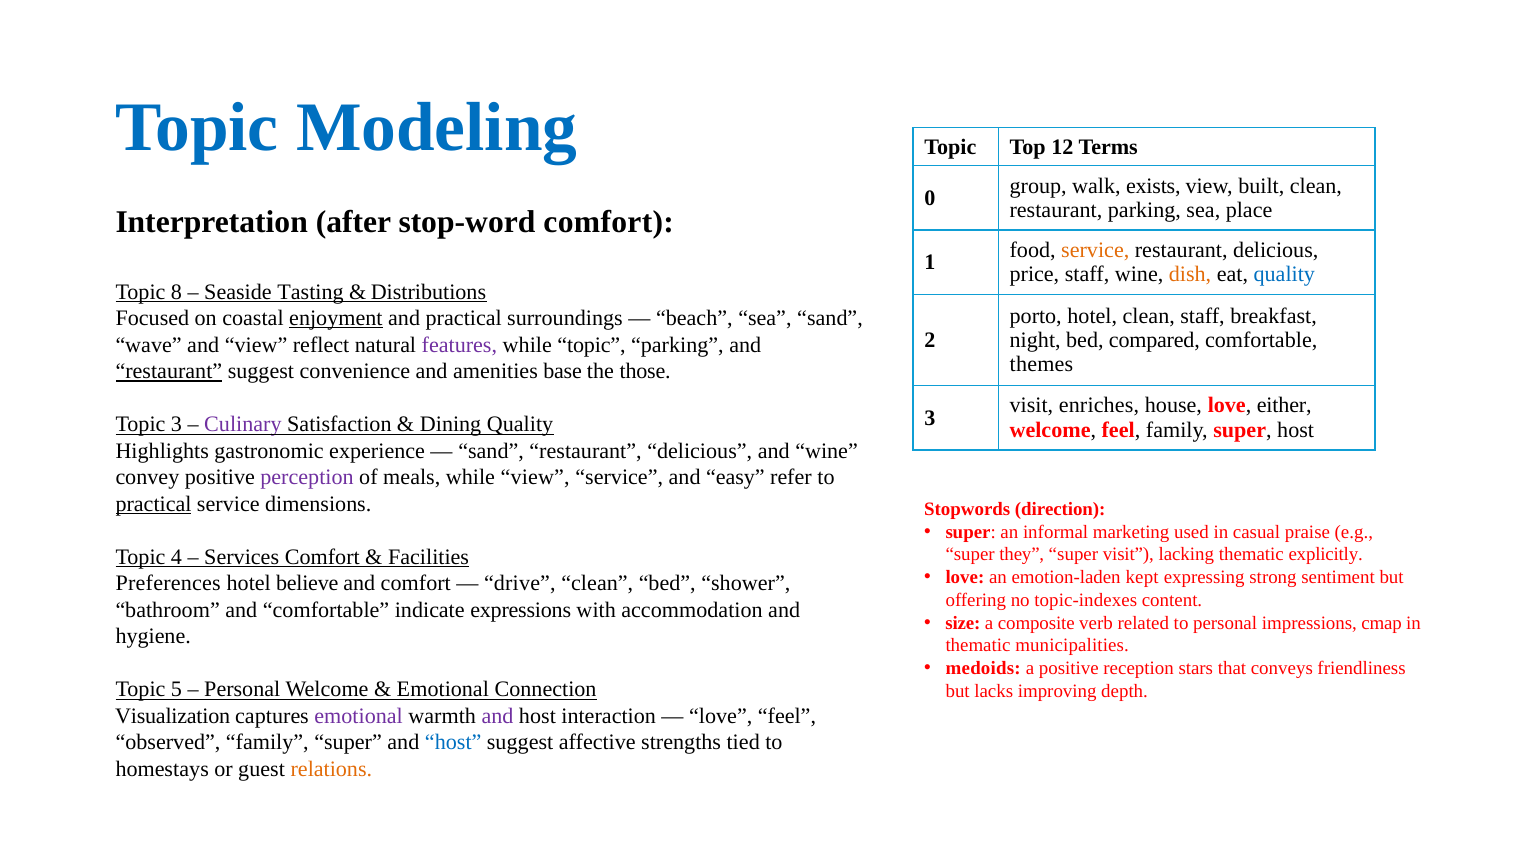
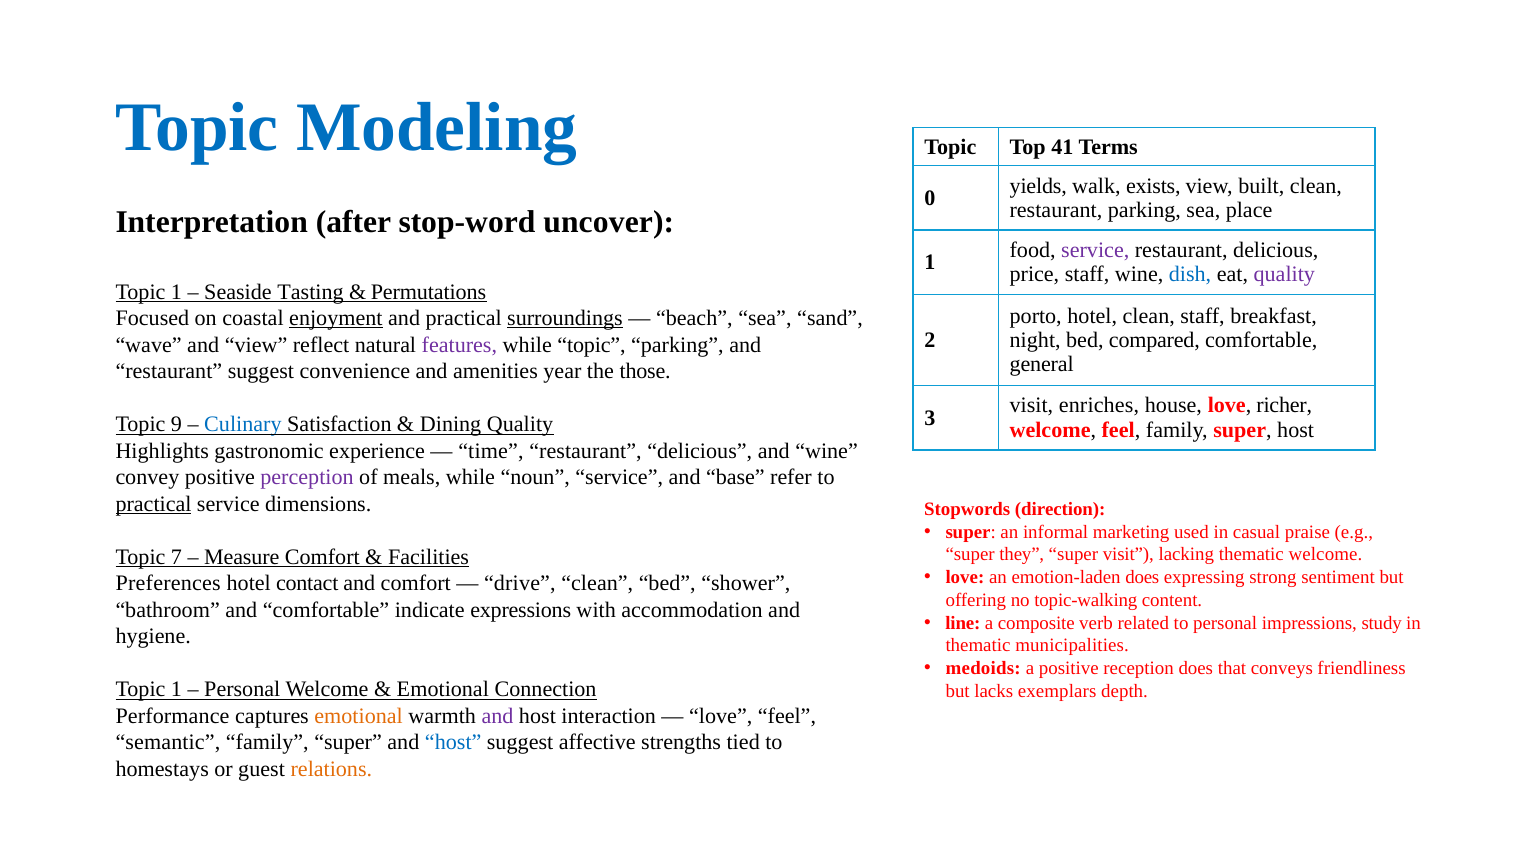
12: 12 -> 41 (1062, 147)
group: group -> yields (1038, 186)
stop-word comfort: comfort -> uncover (609, 222)
service colour: orange -> purple (1095, 250)
dish colour: orange -> blue (1190, 275)
quality colour: blue -> purple (1284, 275)
8: 8 -> 1 (176, 292)
Distributions: Distributions -> Permutations (429, 292)
surroundings underline: none -> present (565, 318)
themes: themes -> general (1042, 365)
restaurant underline: present -> none (169, 371)
base: base -> year (562, 371)
either: either -> richer (1284, 406)
Topic 3: 3 -> 9 (176, 424)
Culinary colour: purple -> blue (243, 424)
sand: sand -> time (491, 451)
while view: view -> noun (535, 478)
easy: easy -> base (735, 478)
thematic explicitly: explicitly -> welcome (1325, 555)
4: 4 -> 7 (176, 557)
Services: Services -> Measure (242, 557)
emotion-laden kept: kept -> does (1142, 578)
believe: believe -> contact (307, 584)
topic-indexes: topic-indexes -> topic-walking (1086, 600)
size: size -> line (963, 623)
cmap: cmap -> study (1382, 623)
reception stars: stars -> does (1196, 668)
5: 5 -> 1 (176, 690)
improving: improving -> exemplars (1057, 691)
Visualization: Visualization -> Performance (172, 716)
emotional colour: purple -> orange (359, 716)
observed: observed -> semantic (168, 743)
